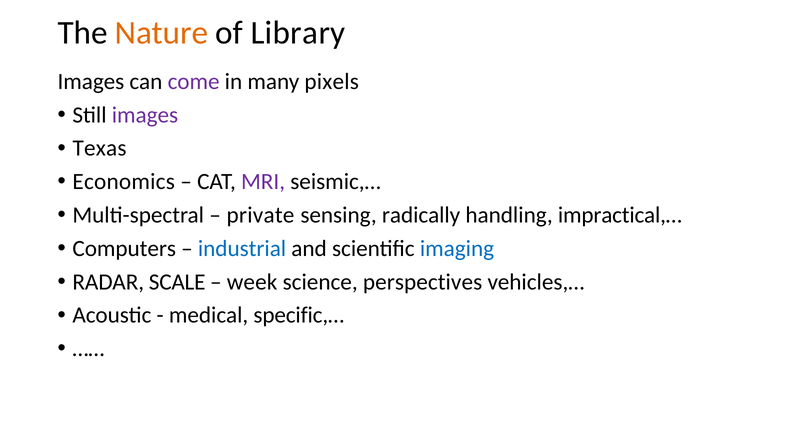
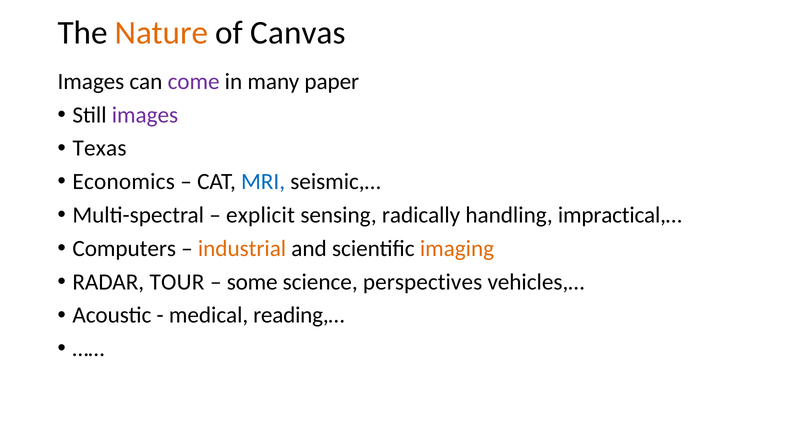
Library: Library -> Canvas (298, 33)
pixels: pixels -> paper (332, 81)
MRI colour: purple -> blue (263, 182)
private: private -> explicit (260, 215)
industrial colour: blue -> orange (242, 248)
imaging colour: blue -> orange (457, 248)
SCALE: SCALE -> TOUR (177, 282)
week: week -> some (252, 282)
specific,…: specific,… -> reading,… (299, 315)
